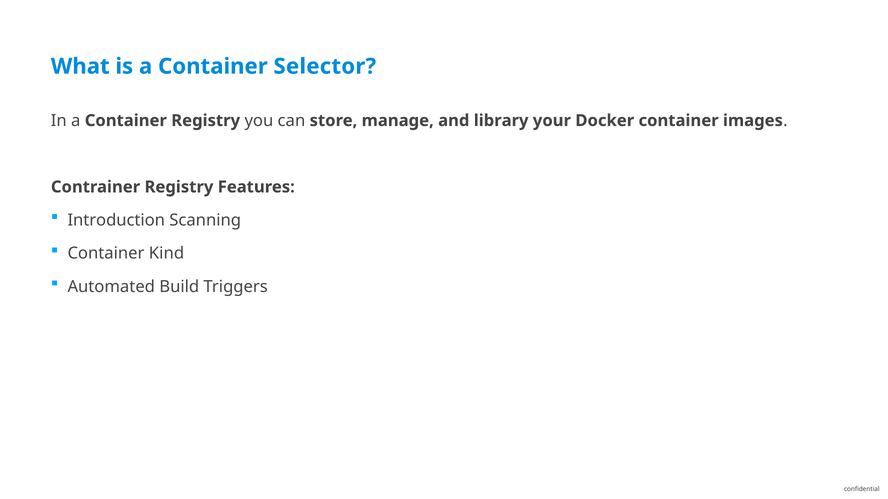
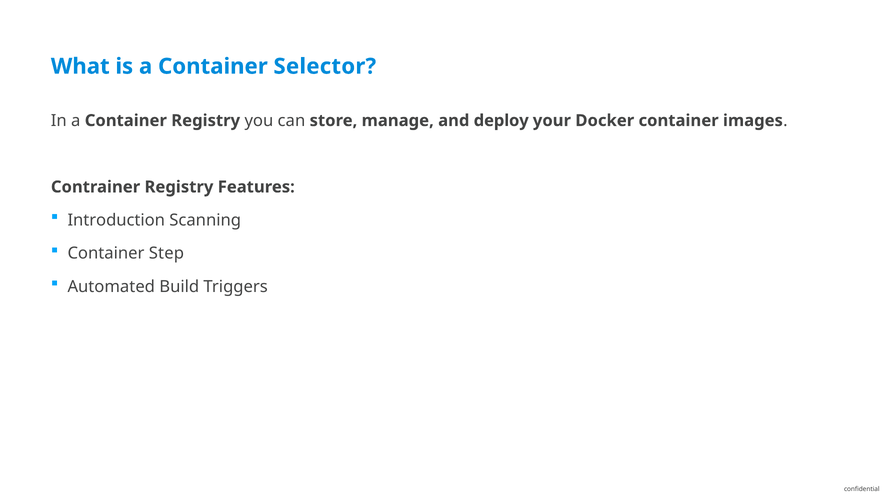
library: library -> deploy (501, 121)
Kind: Kind -> Step (166, 254)
